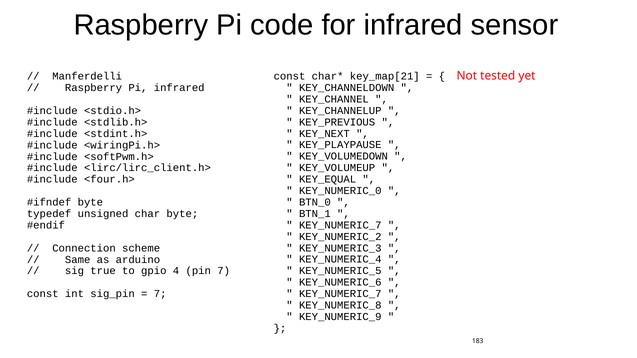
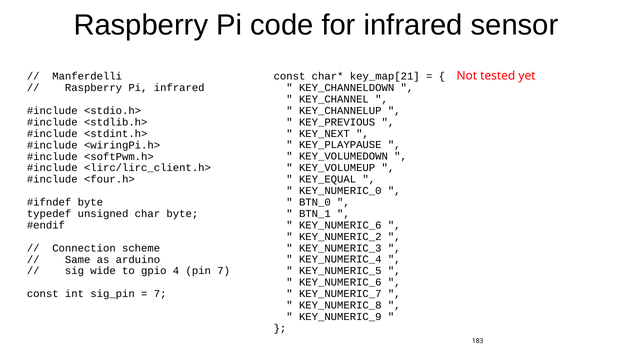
KEY_NUMERIC_7: KEY_NUMERIC_7 -> KEY_NUMERIC_6 (340, 225)
true: true -> wide (103, 271)
